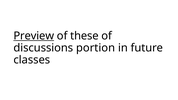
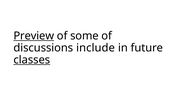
these: these -> some (84, 36)
portion: portion -> include (96, 48)
classes underline: none -> present (32, 60)
